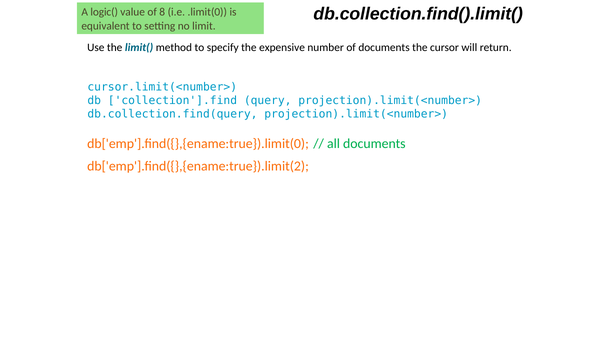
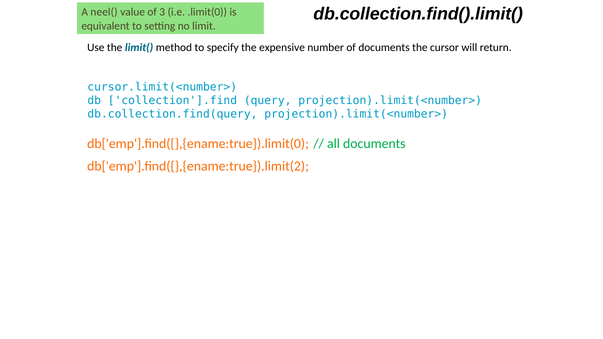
logic(: logic( -> neel( (104, 12)
8: 8 -> 3 (162, 12)
